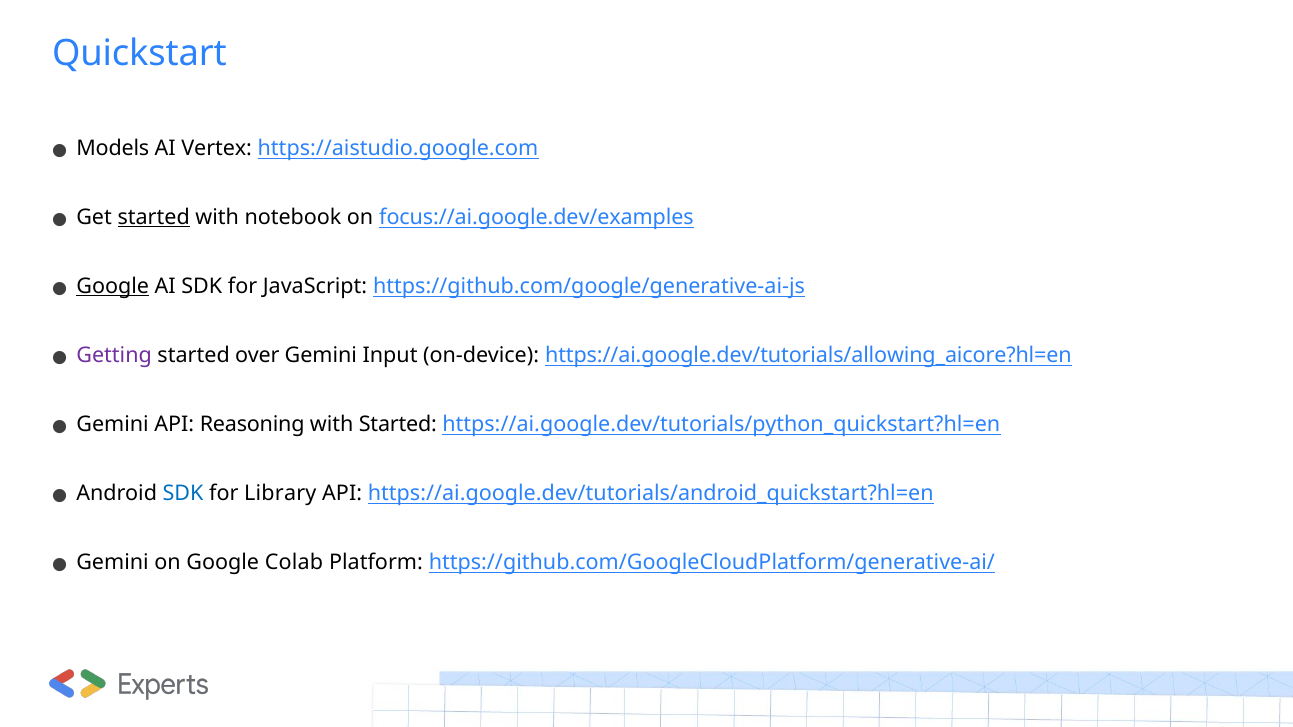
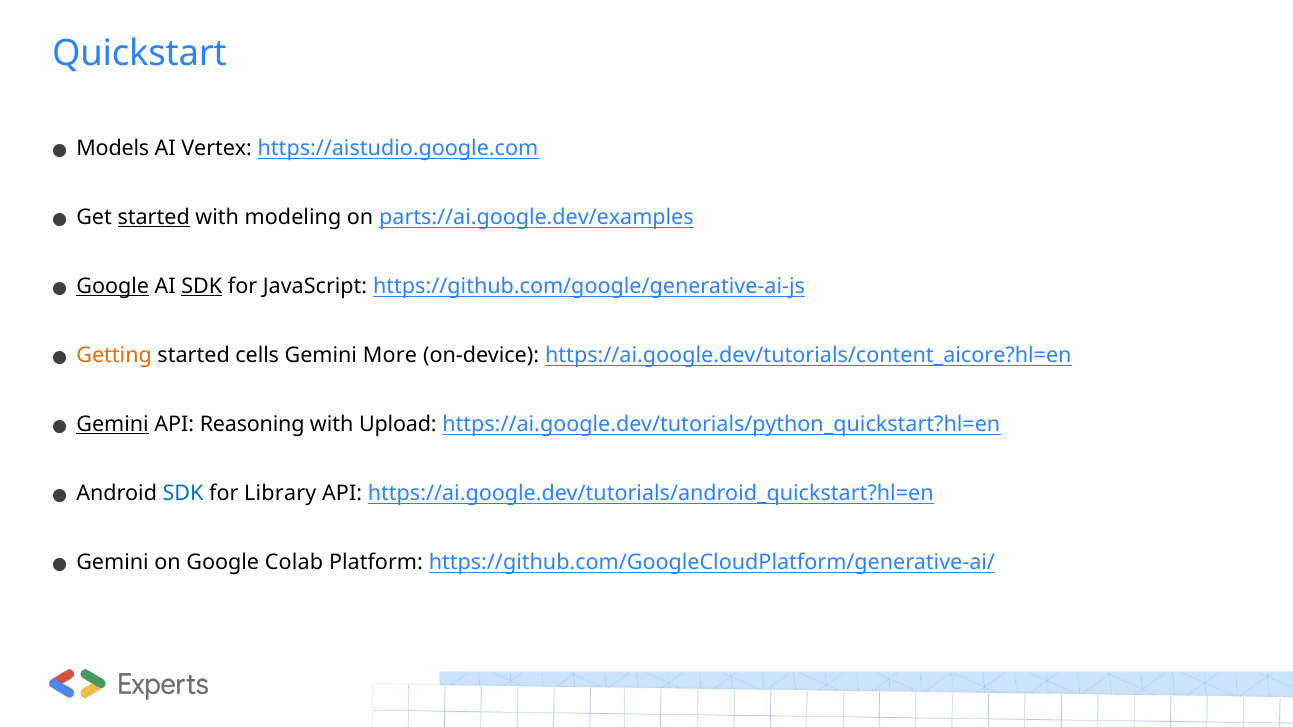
notebook: notebook -> modeling (293, 218)
focus://ai.google.dev/examples: focus://ai.google.dev/examples -> parts://ai.google.dev/examples (536, 218)
SDK underline: none -> present (202, 287)
Getting colour: purple -> orange (114, 356)
over: over -> cells (257, 356)
Input: Input -> More (390, 356)
https://ai.google.dev/tutorials/allowing_aicore?hl=en: https://ai.google.dev/tutorials/allowing_aicore?hl=en -> https://ai.google.dev/tutorials/content_aicore?hl=en (808, 356)
Gemini underline: none -> present (113, 425)
with Started: Started -> Upload (398, 425)
